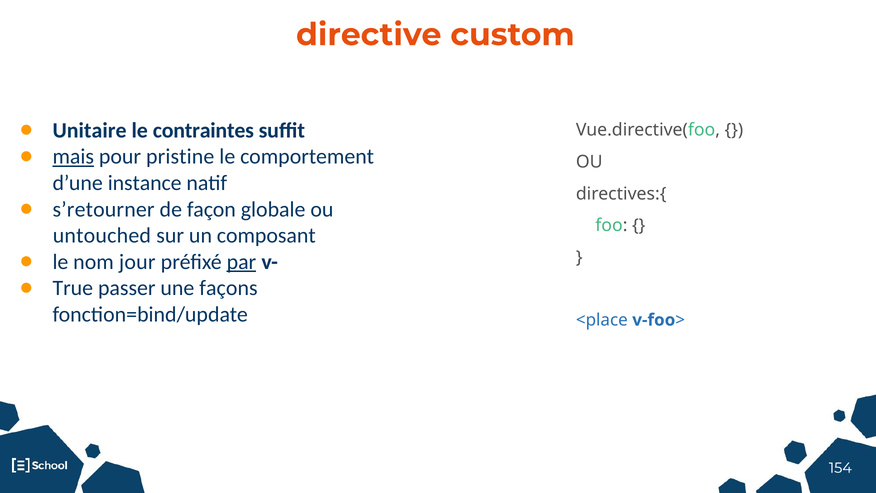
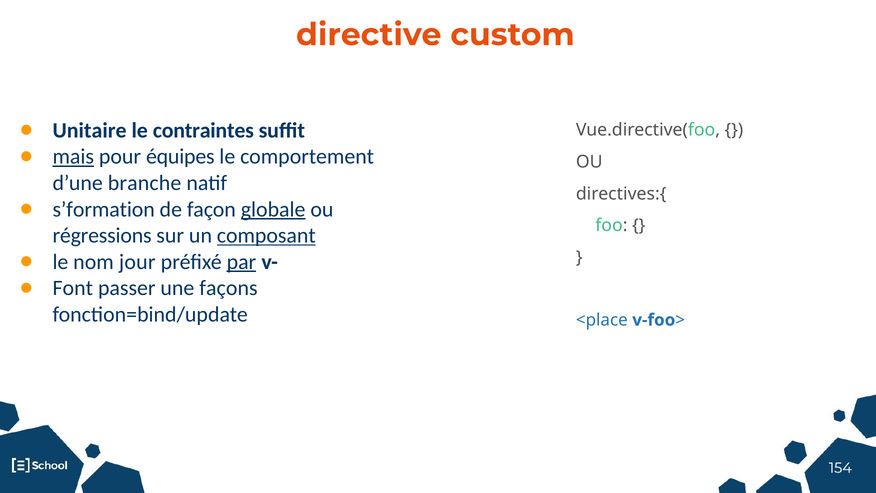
pristine: pristine -> équipes (180, 157)
instance: instance -> branche (145, 183)
s’retourner: s’retourner -> s’formation (104, 209)
globale underline: none -> present (273, 209)
untouched: untouched -> régressions (102, 235)
composant underline: none -> present (266, 235)
True: True -> Font (73, 288)
